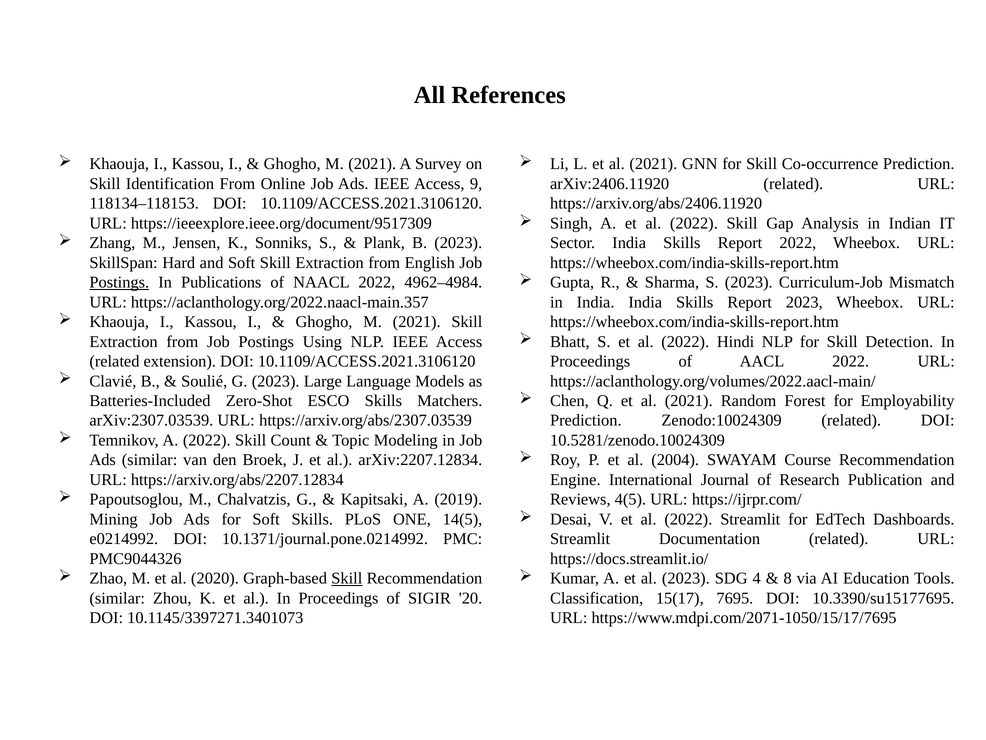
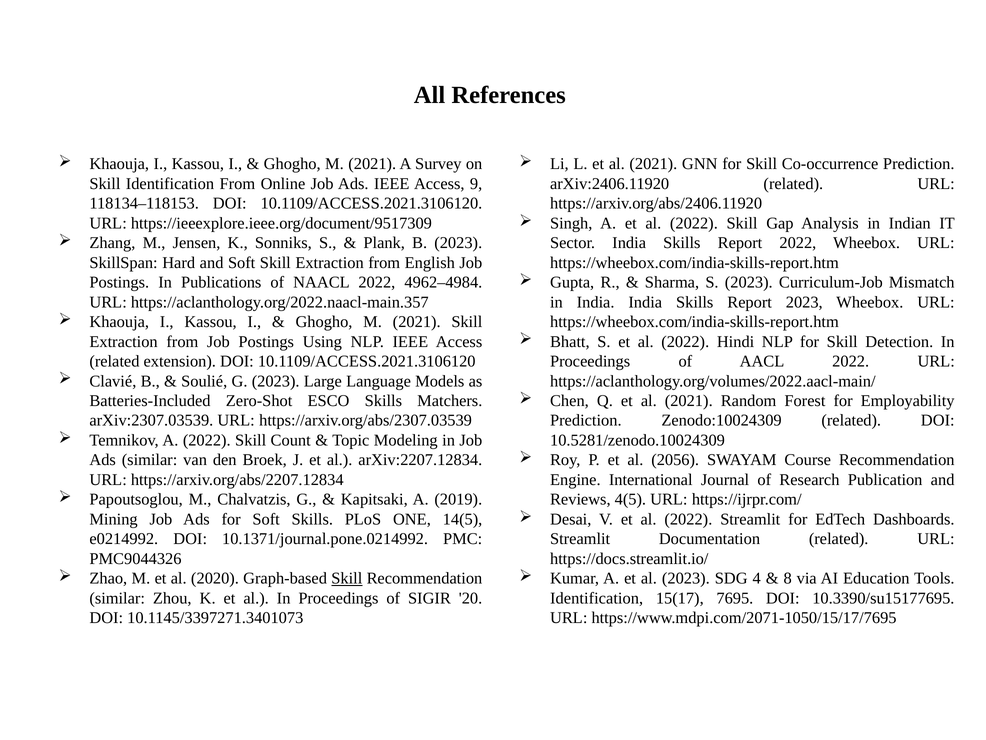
Postings underline: present -> none (119, 282)
2004: 2004 -> 2056 (675, 460)
Classification: Classification -> Identification (597, 598)
